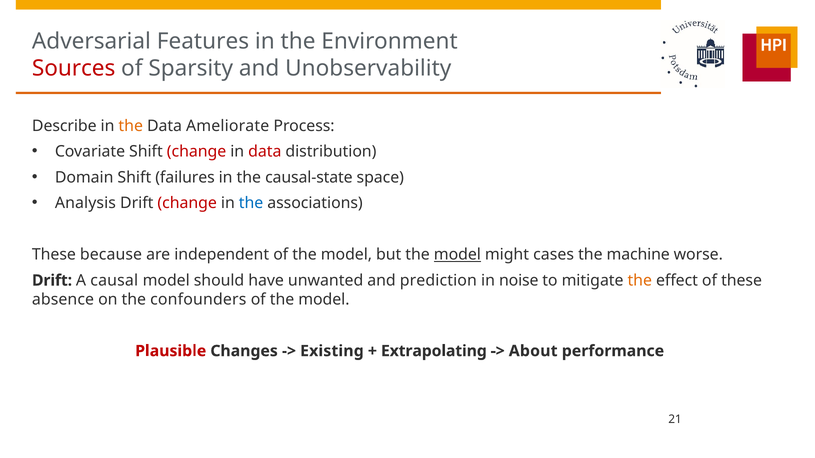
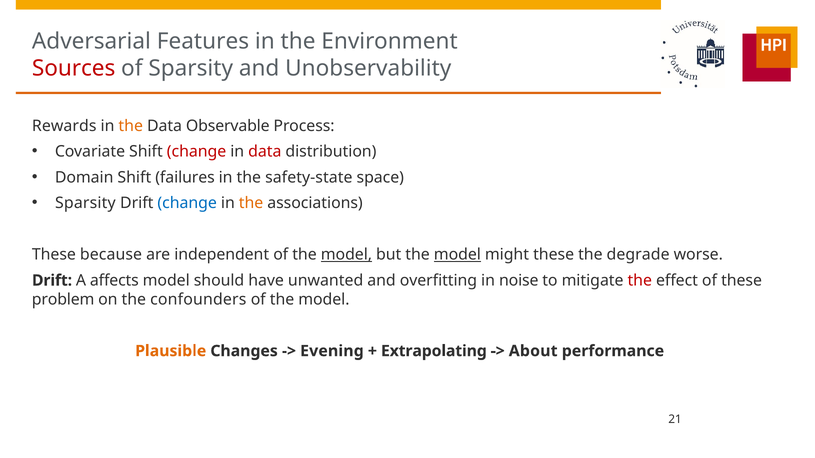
Describe: Describe -> Rewards (64, 126)
Ameliorate: Ameliorate -> Observable (228, 126)
causal-state: causal-state -> safety-state (309, 178)
Analysis: Analysis -> Sparsity (85, 203)
change colour: red -> blue (187, 203)
the colour: blue -> orange (251, 203)
model underline: none -> present (346, 255)
might cases: cases -> these (554, 255)
machine: machine -> degrade (638, 255)
causal: causal -> affects (114, 281)
prediction: prediction -> overfitting (438, 281)
the colour: orange -> red (640, 281)
absence: absence -> problem (63, 300)
Plausible colour: red -> orange (171, 351)
Existing: Existing -> Evening (332, 351)
